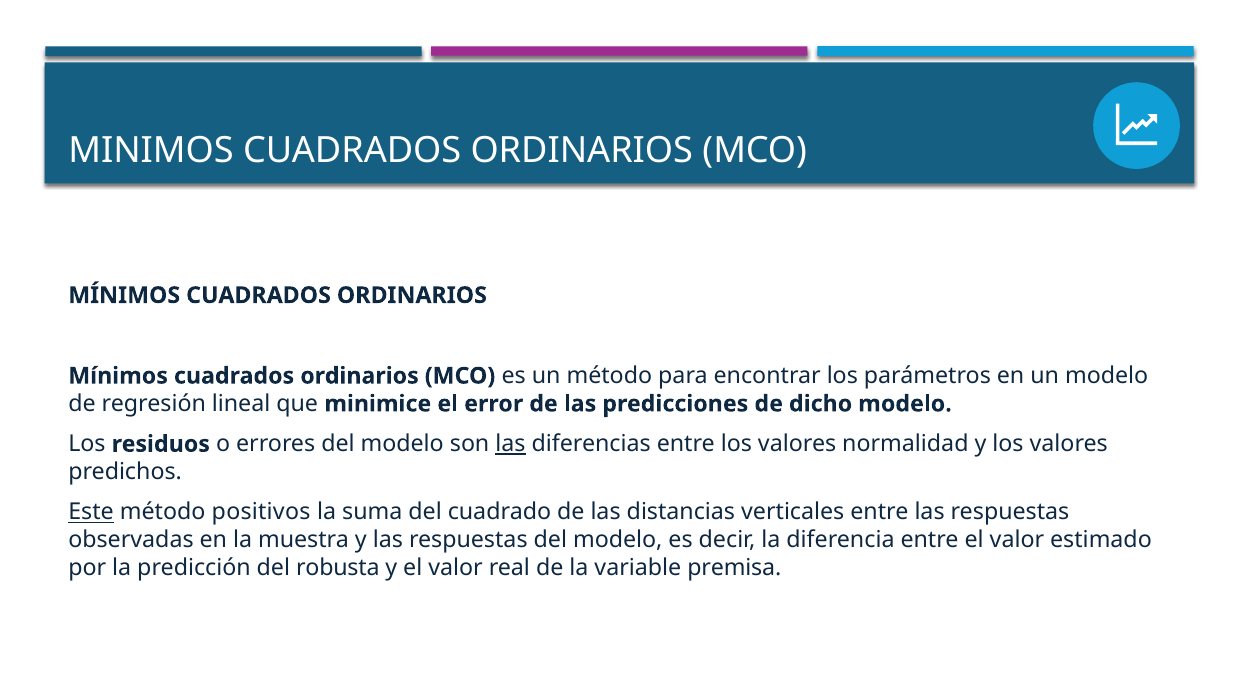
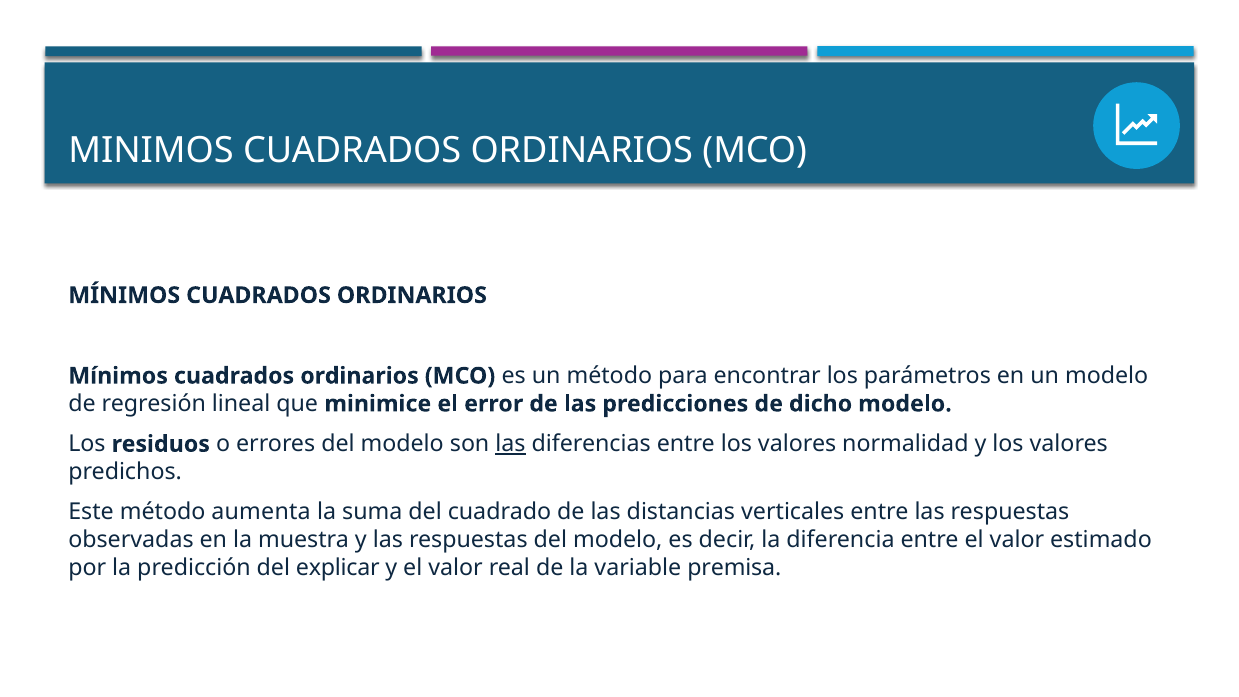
Este underline: present -> none (91, 512)
positivos: positivos -> aumenta (261, 512)
robusta: robusta -> explicar (338, 568)
